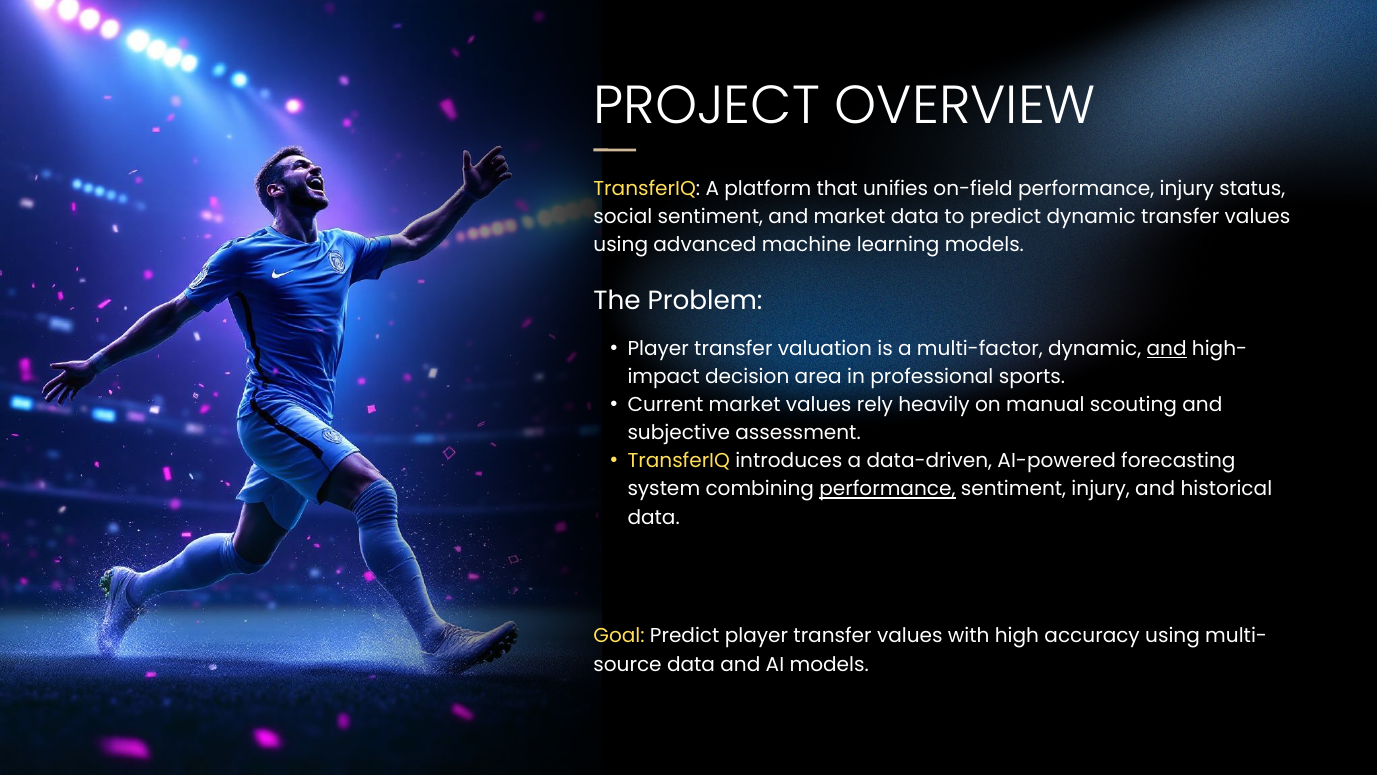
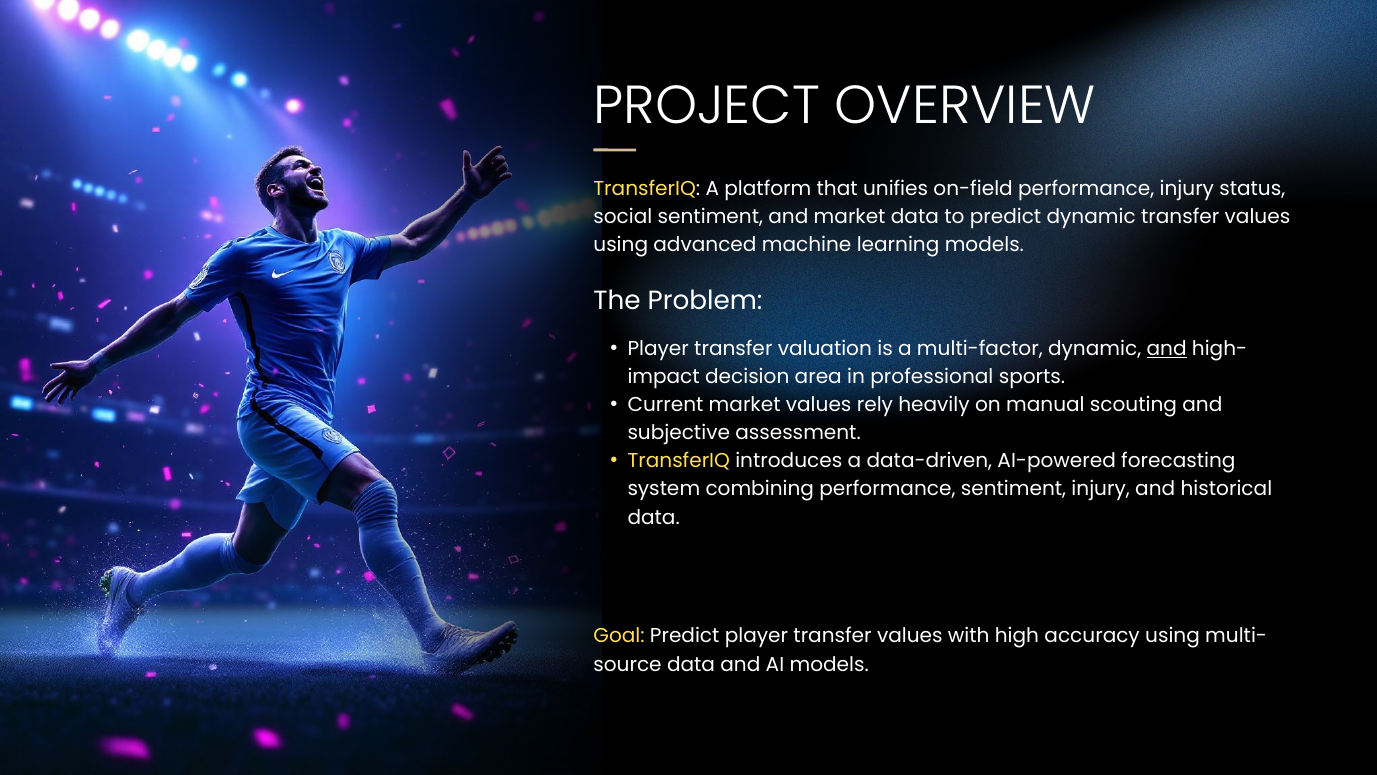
performance underline: present -> none (887, 489)
